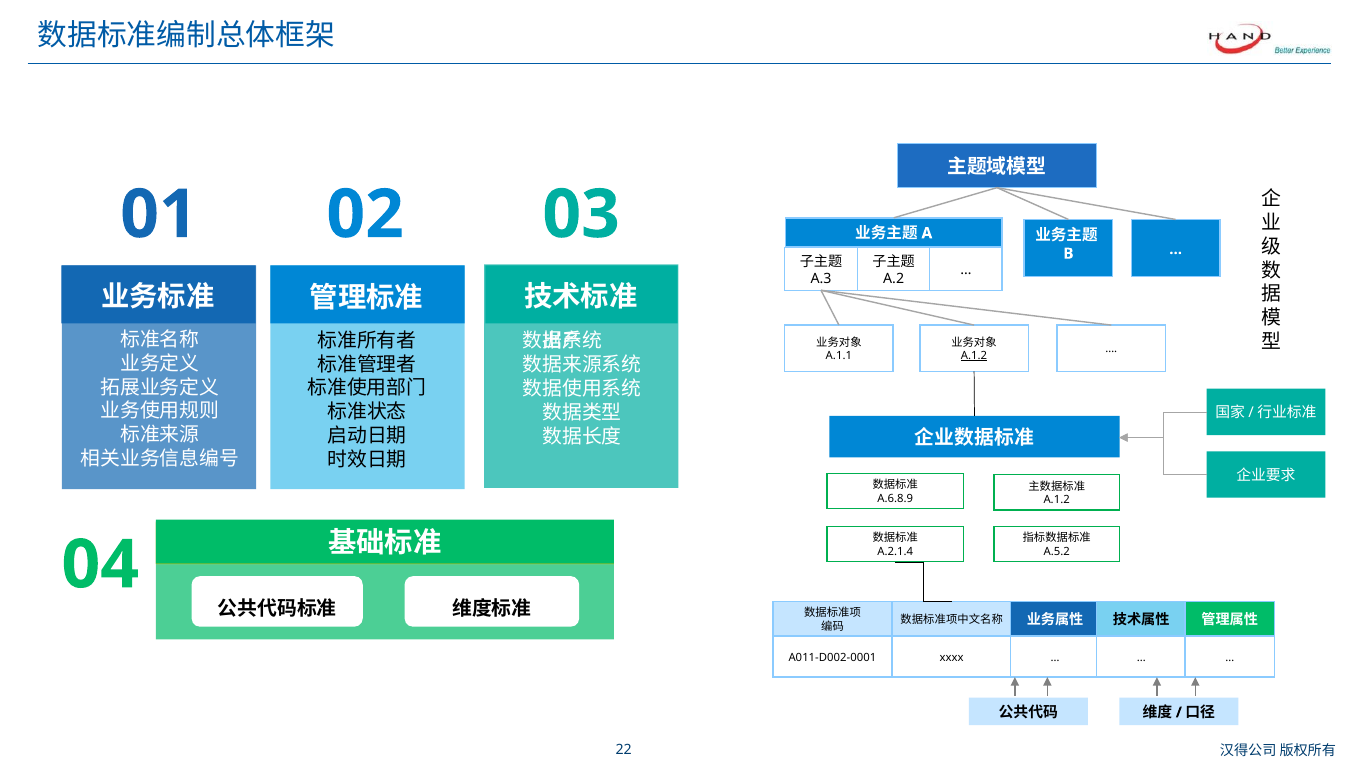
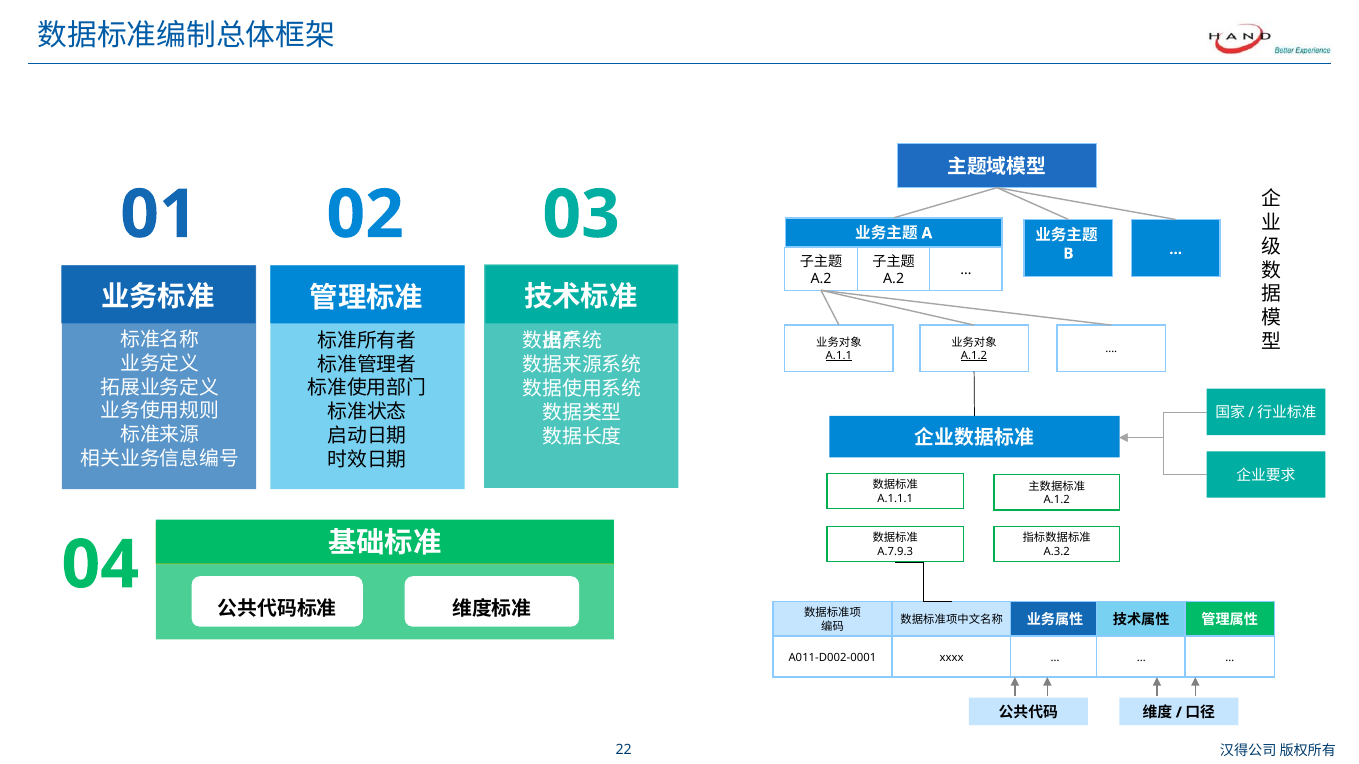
A.3: A.3 -> A.2 (821, 279)
A.1.1 underline: none -> present (839, 356)
A.6.8.9: A.6.8.9 -> A.1.1.1 (895, 499)
A.2.1.4: A.2.1.4 -> A.7.9.3 (895, 552)
A.5.2: A.5.2 -> A.3.2 (1057, 552)
